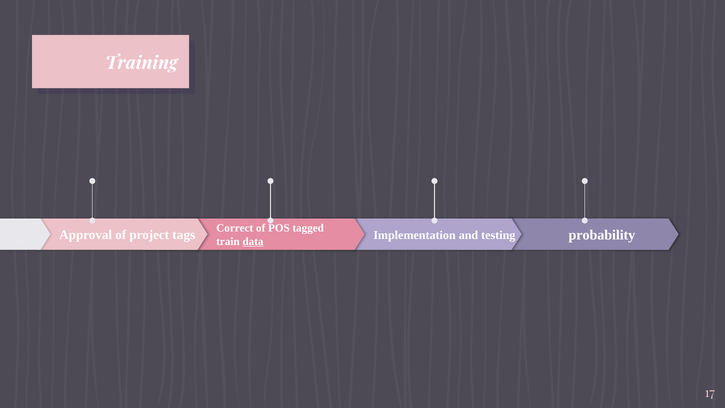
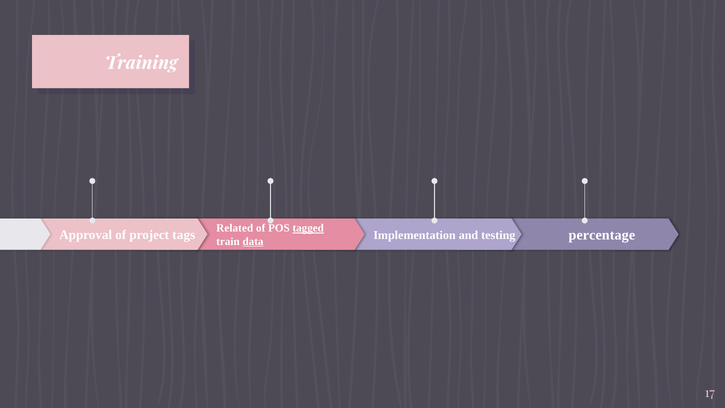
Correct: Correct -> Related (235, 228)
tagged underline: none -> present (308, 228)
probability: probability -> percentage (602, 235)
